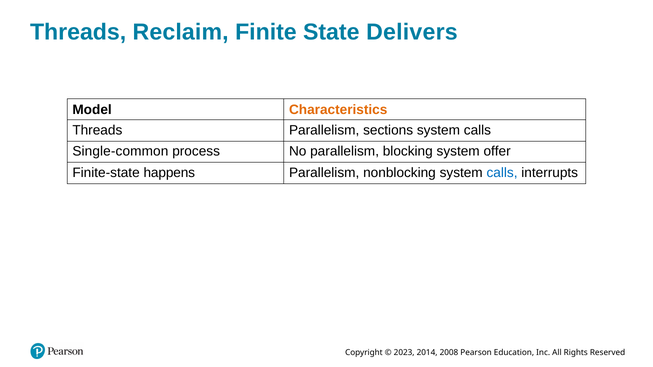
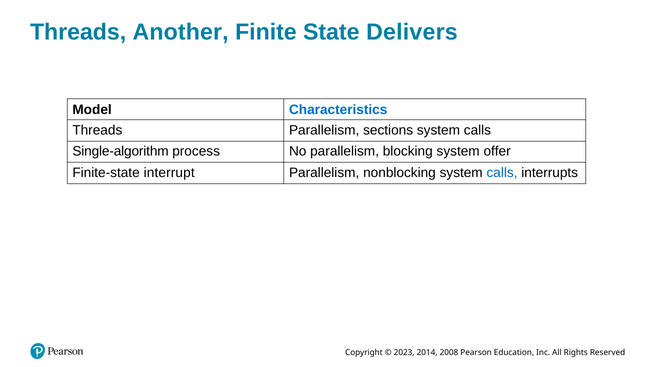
Reclaim: Reclaim -> Another (181, 32)
Characteristics colour: orange -> blue (338, 110)
Single-common: Single-common -> Single-algorithm (121, 152)
happens: happens -> interrupt (169, 173)
